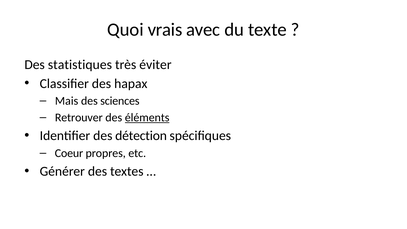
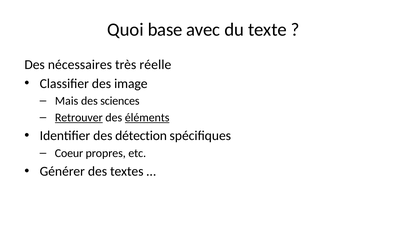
vrais: vrais -> base (165, 30)
statistiques: statistiques -> nécessaires (80, 65)
éviter: éviter -> réelle (155, 65)
hapax: hapax -> image (131, 84)
Retrouver underline: none -> present (79, 118)
